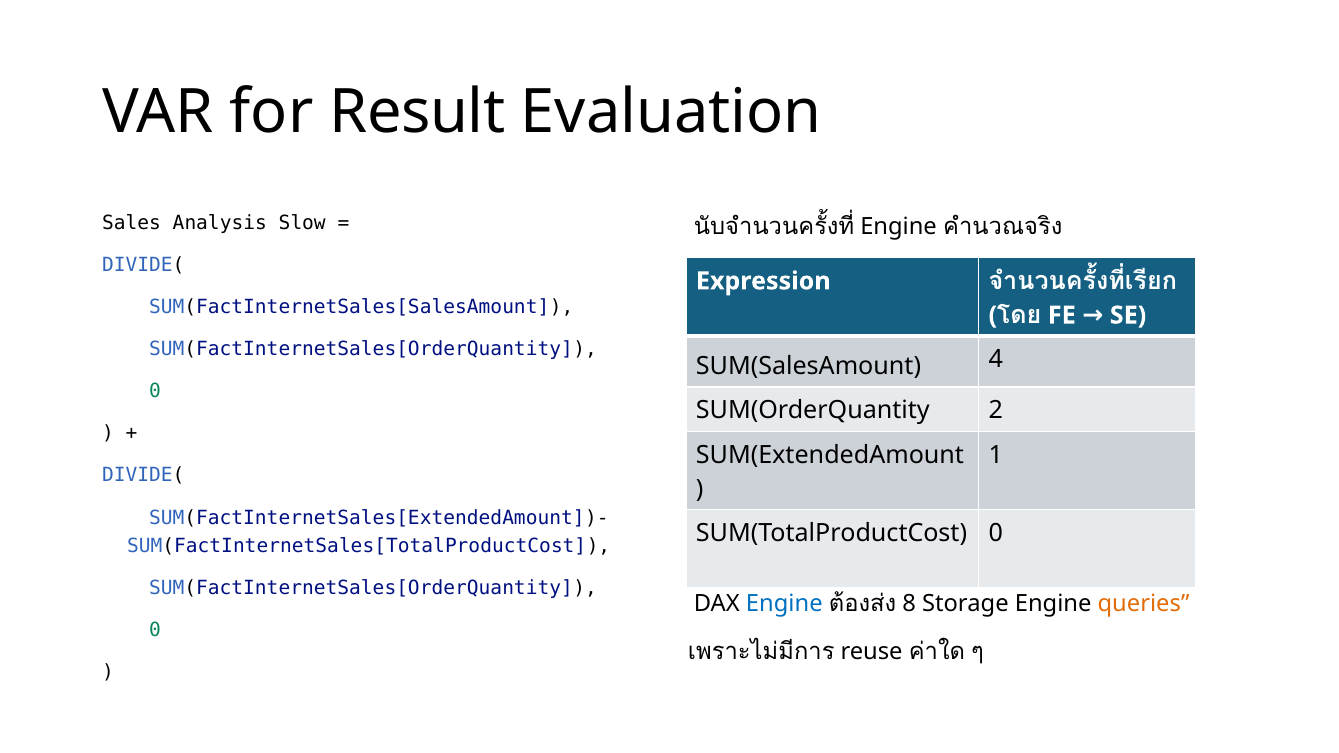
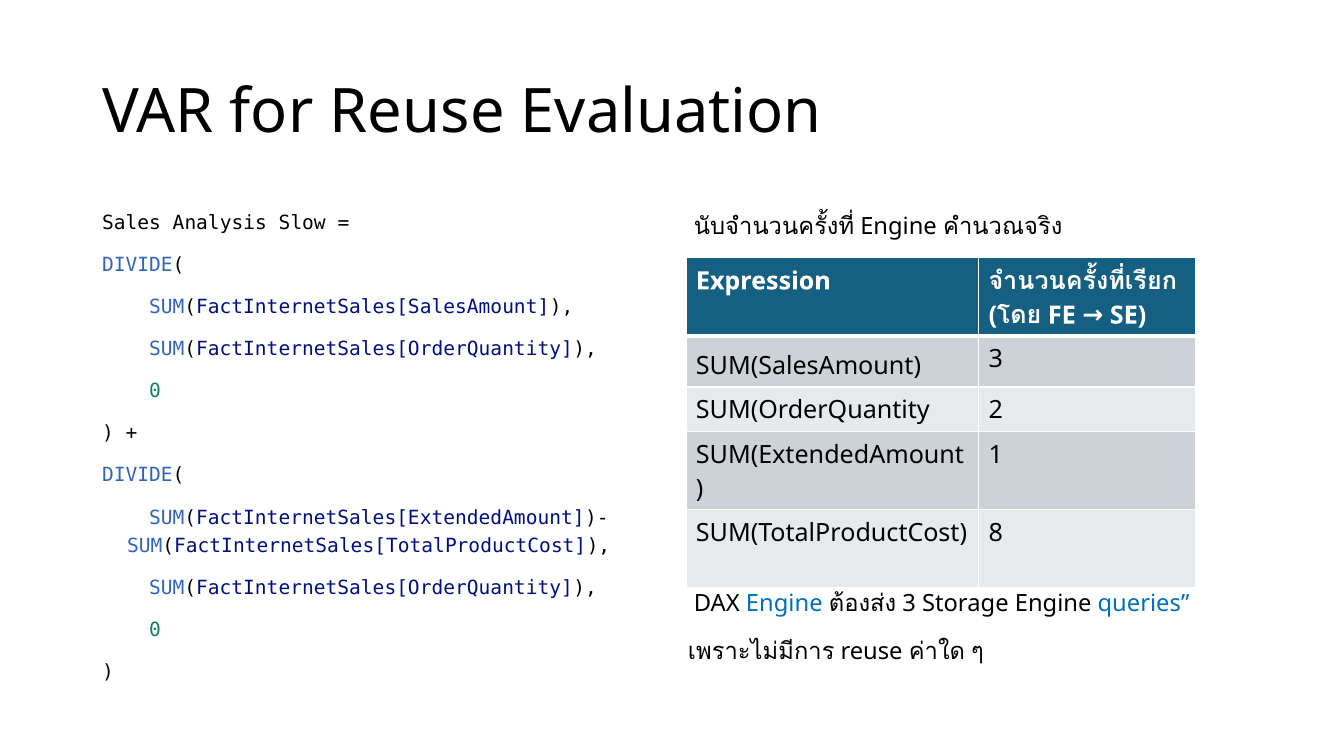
for Result: Result -> Reuse (417, 112)
SUM(SalesAmount 4: 4 -> 3 (996, 360)
SUM(TotalProductCost 0: 0 -> 8 (996, 533)
8: 8 -> 3 (909, 604)
queries colour: orange -> blue (1144, 604)
